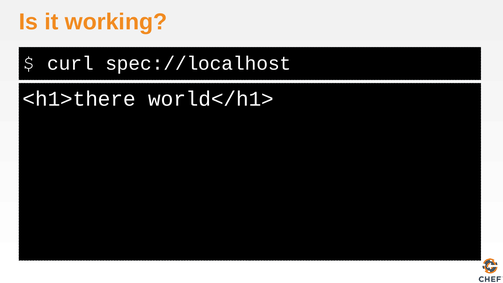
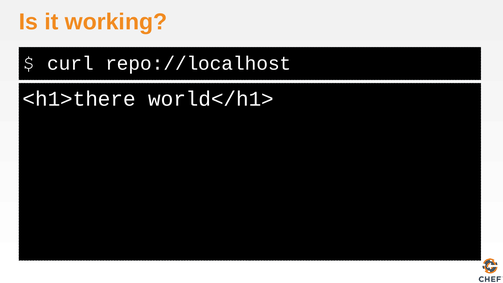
spec://localhost: spec://localhost -> repo://localhost (198, 64)
